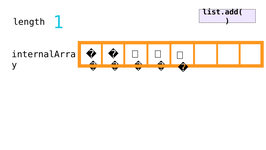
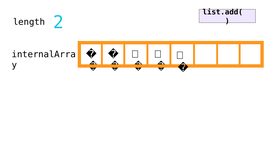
1: 1 -> 2 (58, 22)
